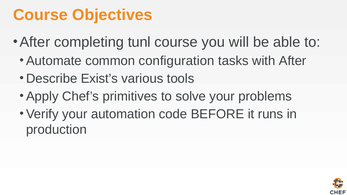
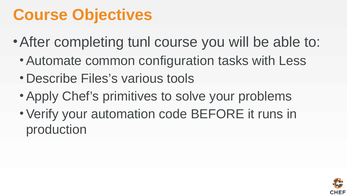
with After: After -> Less (293, 61)
Exist’s: Exist’s -> Files’s (99, 79)
